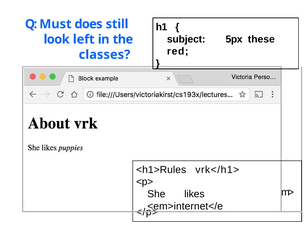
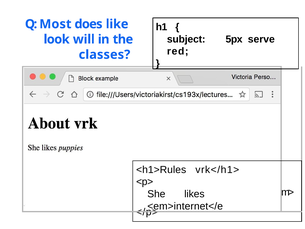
Must: Must -> Most (55, 24)
still: still -> like (117, 24)
these: these -> serve (261, 39)
left: left -> will (84, 39)
